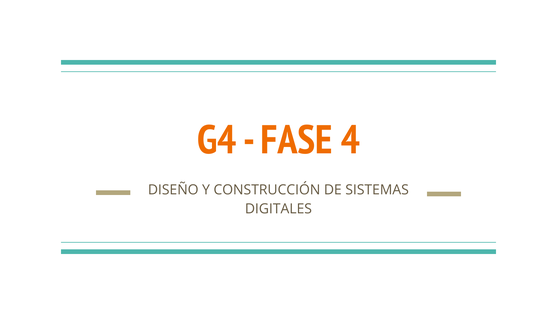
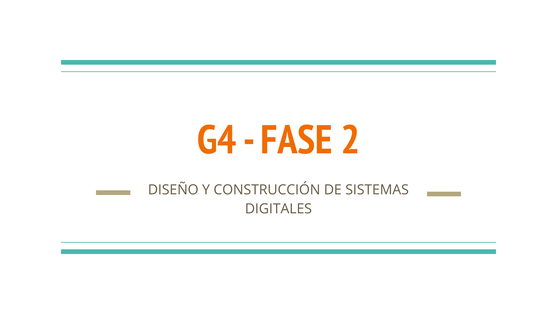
4: 4 -> 2 (350, 140)
